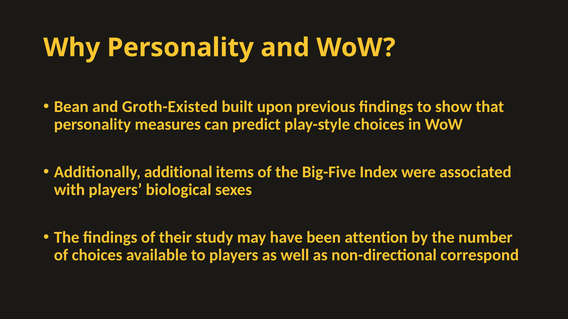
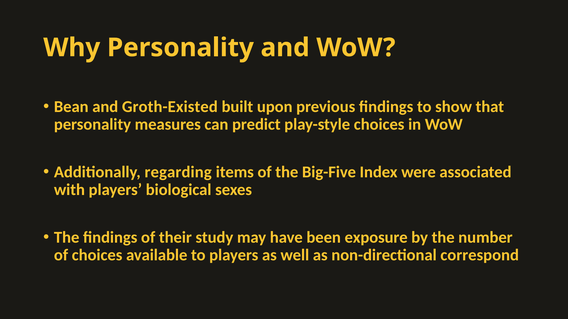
additional: additional -> regarding (178, 172)
attention: attention -> exposure (376, 238)
